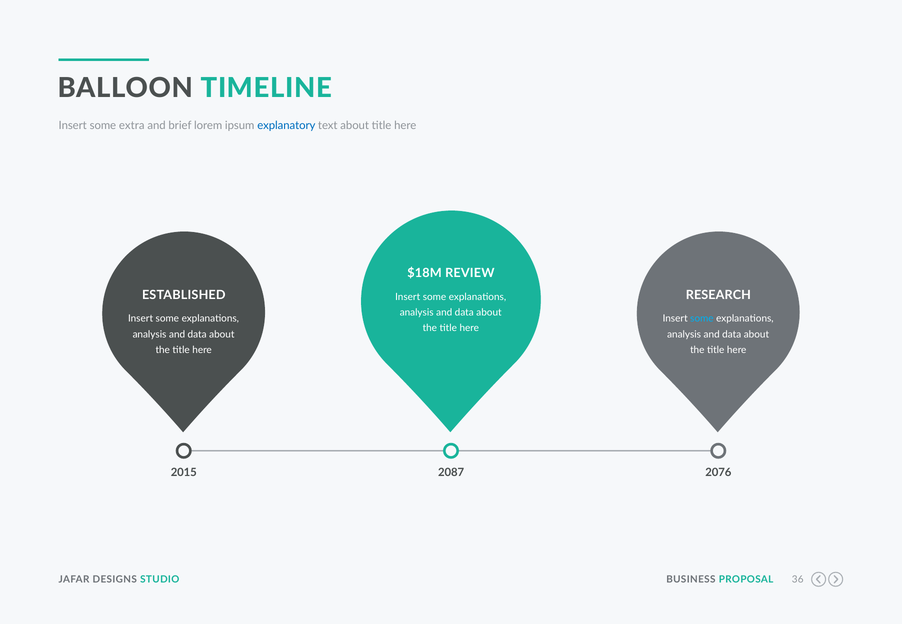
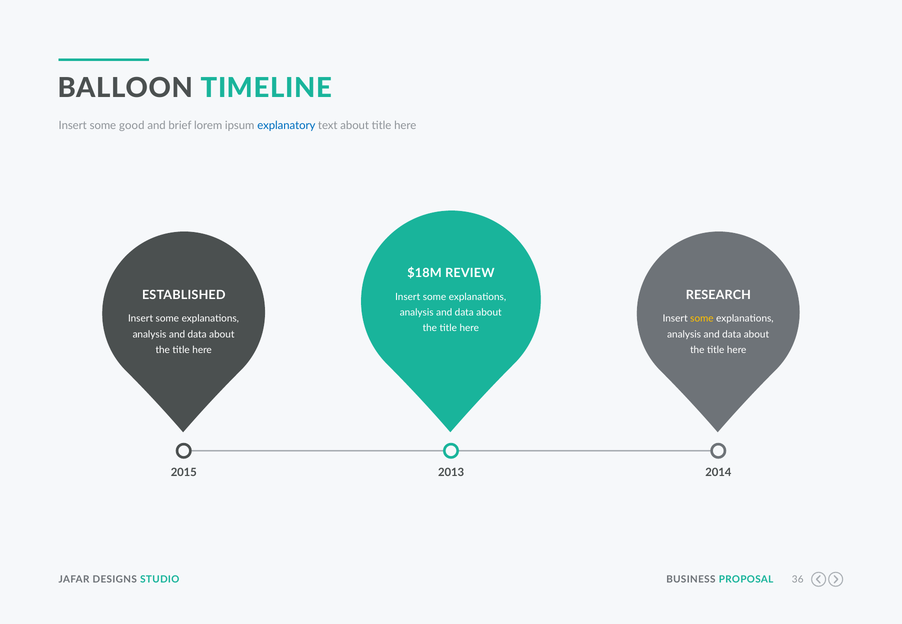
extra: extra -> good (132, 125)
some colour: light blue -> yellow (702, 319)
2087: 2087 -> 2013 (451, 473)
2076: 2076 -> 2014 (718, 473)
